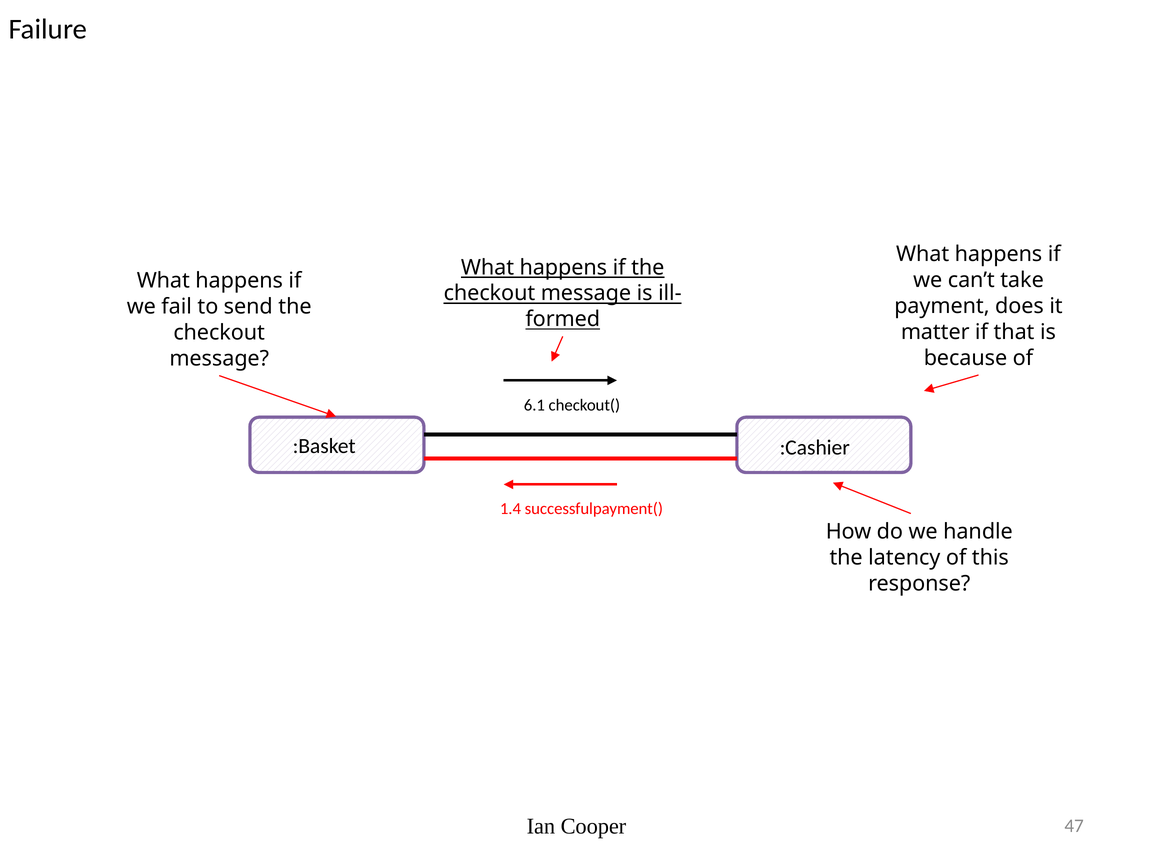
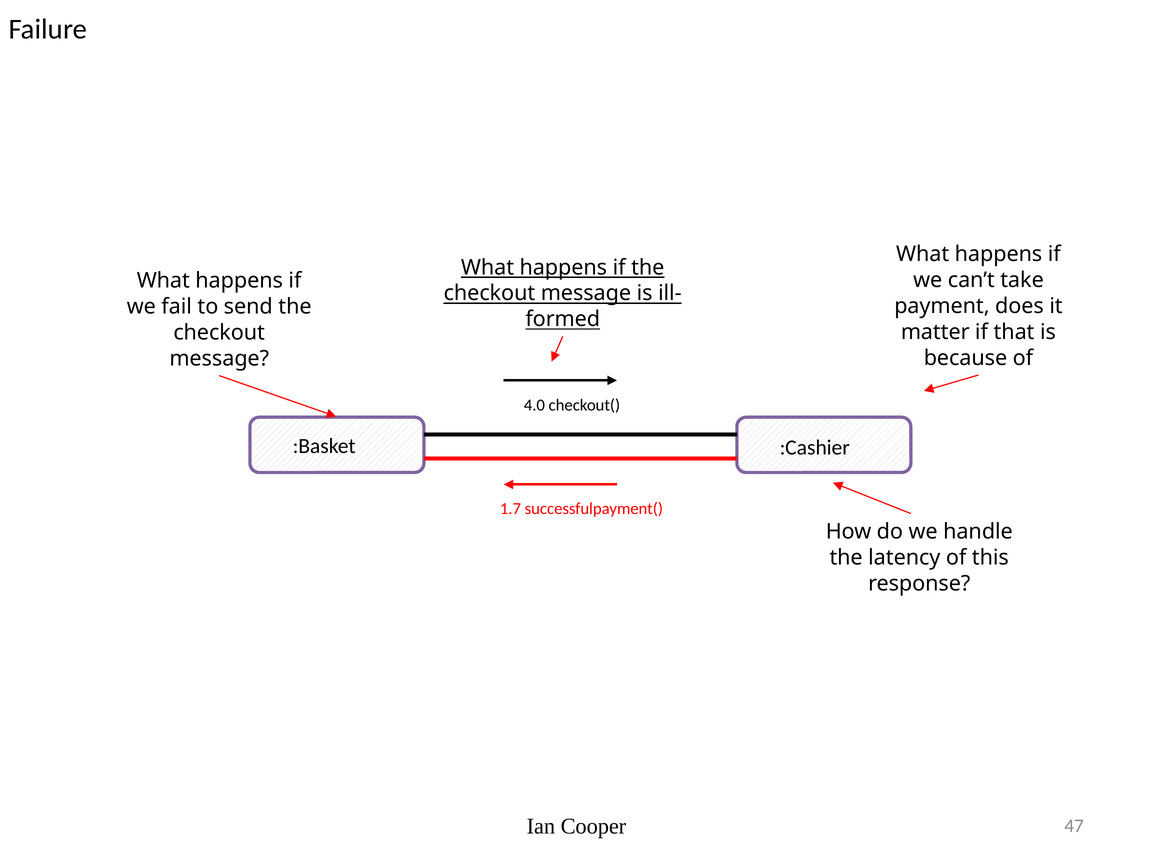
6.1: 6.1 -> 4.0 (534, 405)
1.4: 1.4 -> 1.7 (510, 509)
